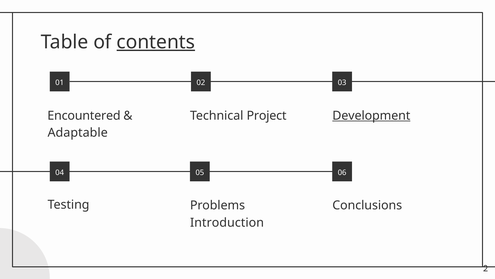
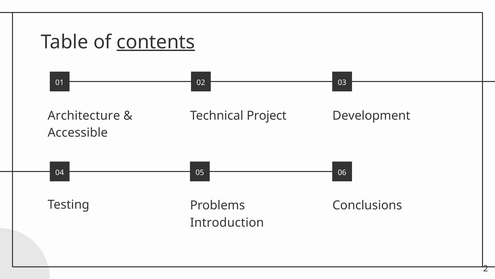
Encountered: Encountered -> Architecture (84, 116)
Development underline: present -> none (371, 116)
Adaptable: Adaptable -> Accessible (78, 133)
